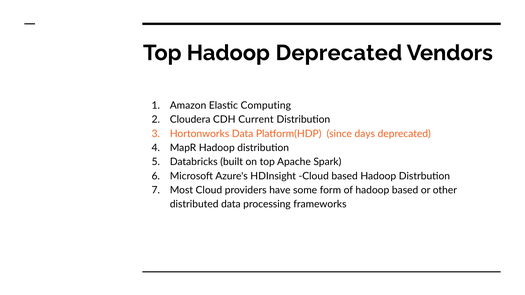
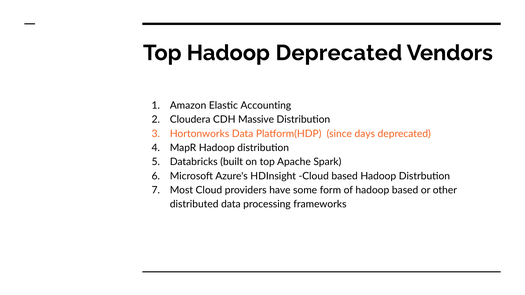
Computing: Computing -> Accounting (266, 106)
Current: Current -> Massive (256, 120)
